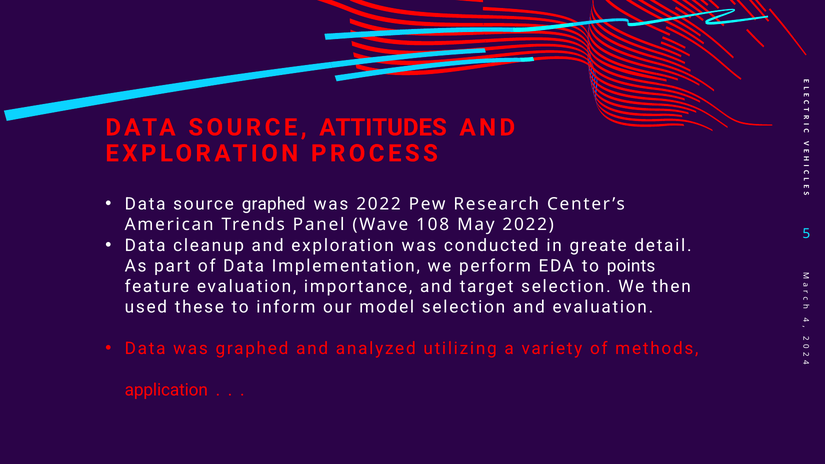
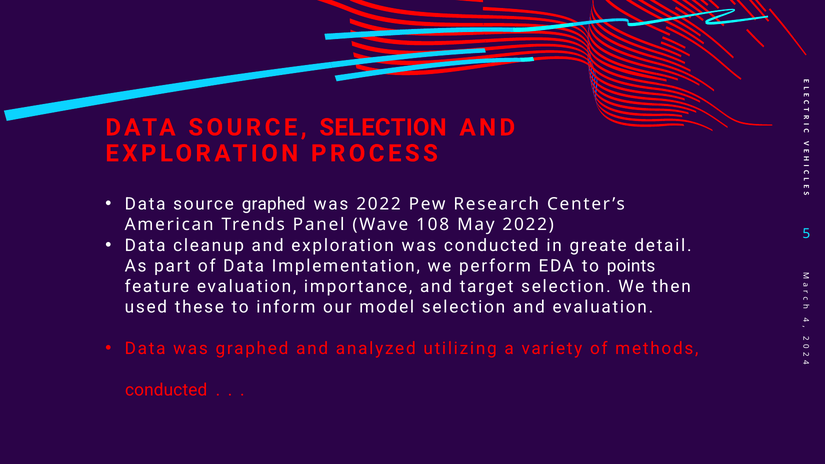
SOURCE ATTITUDES: ATTITUDES -> SELECTION (383, 127)
application: application -> conducted (166, 390)
